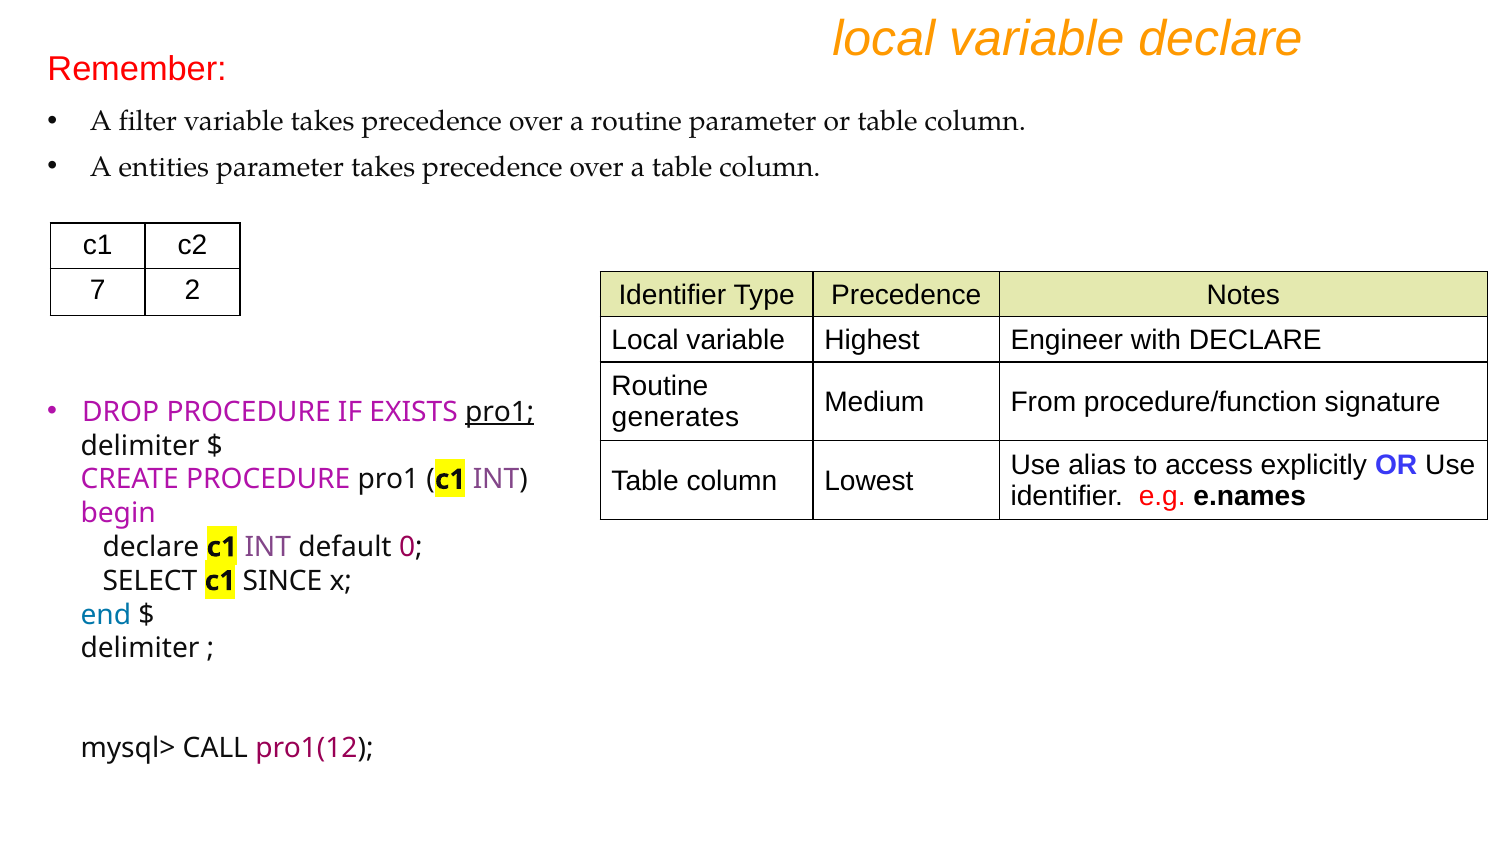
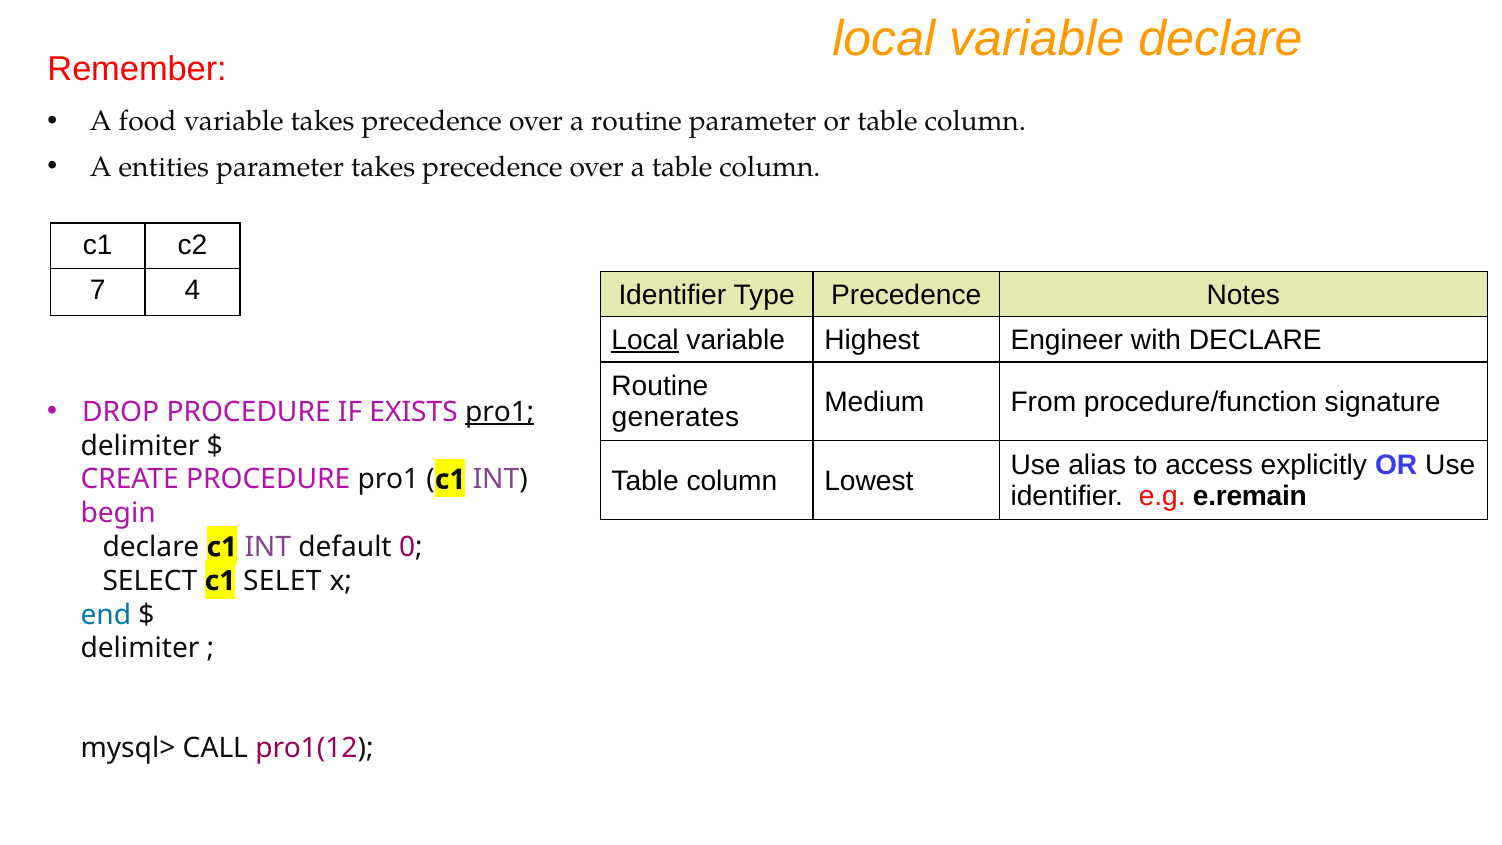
filter: filter -> food (148, 122)
2: 2 -> 4 (193, 291)
Local underline: none -> present (645, 340)
e.names: e.names -> e.remain (1250, 496)
SINCE: SINCE -> SELET (282, 581)
